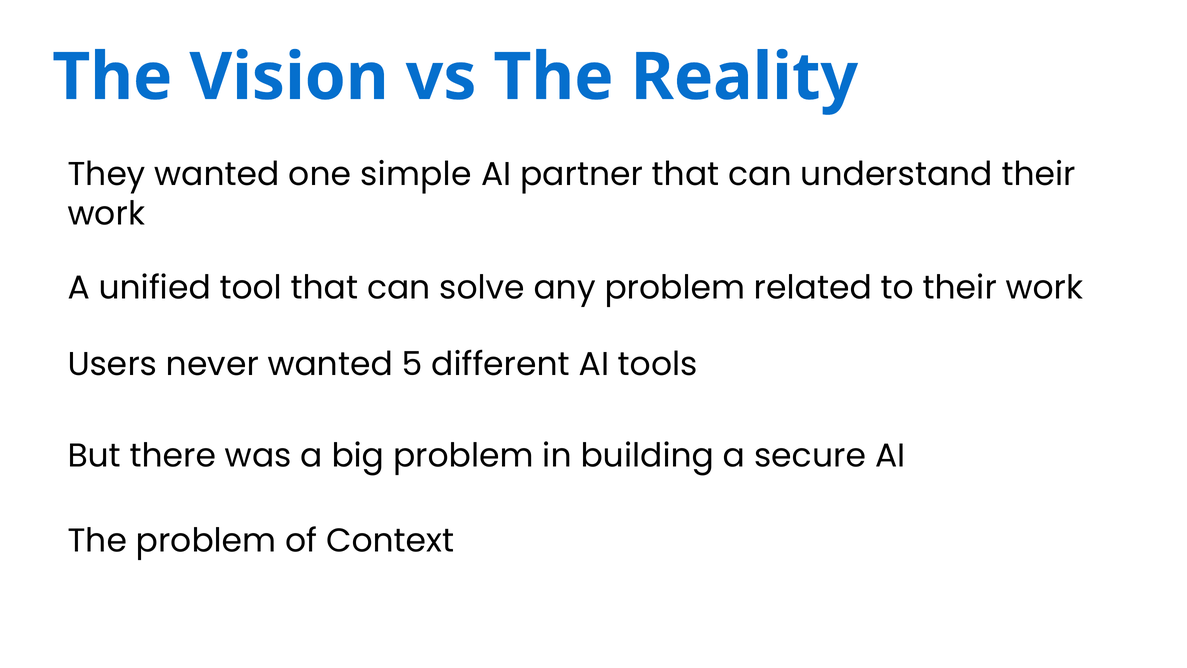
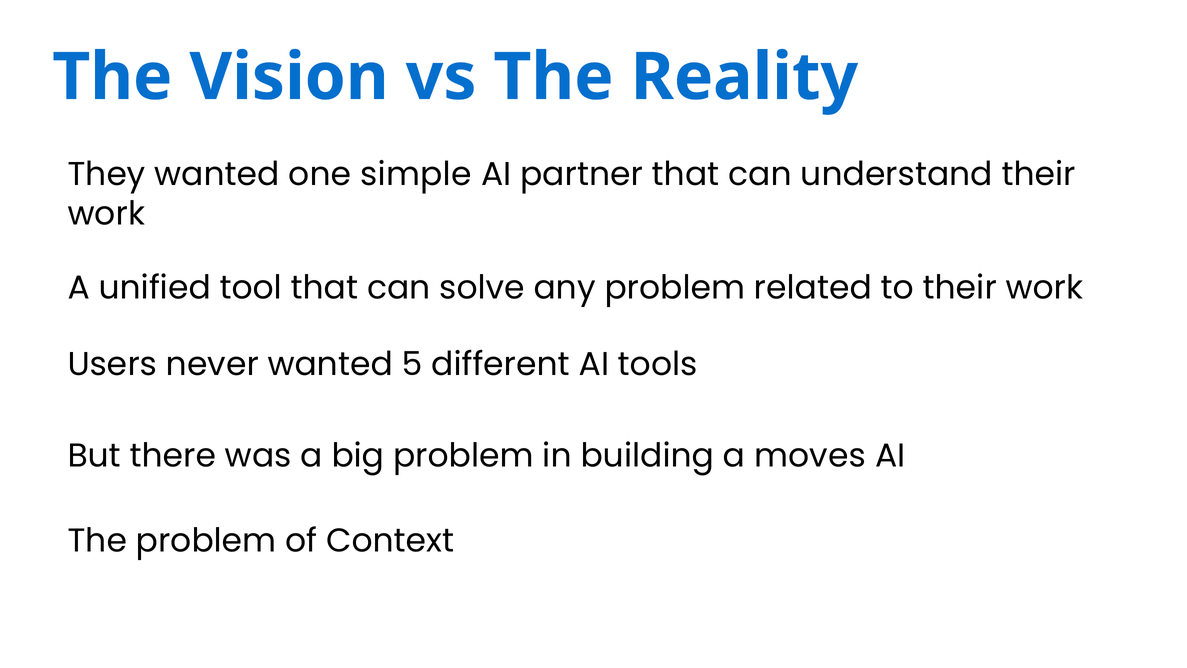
secure: secure -> moves (810, 456)
